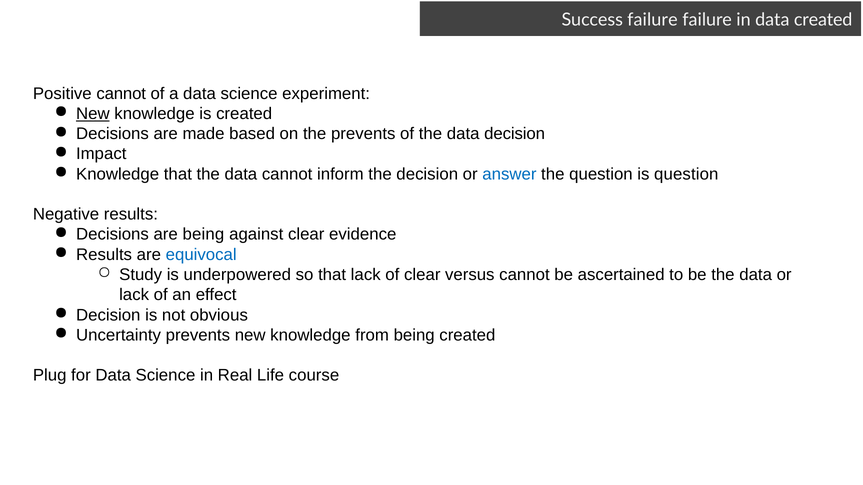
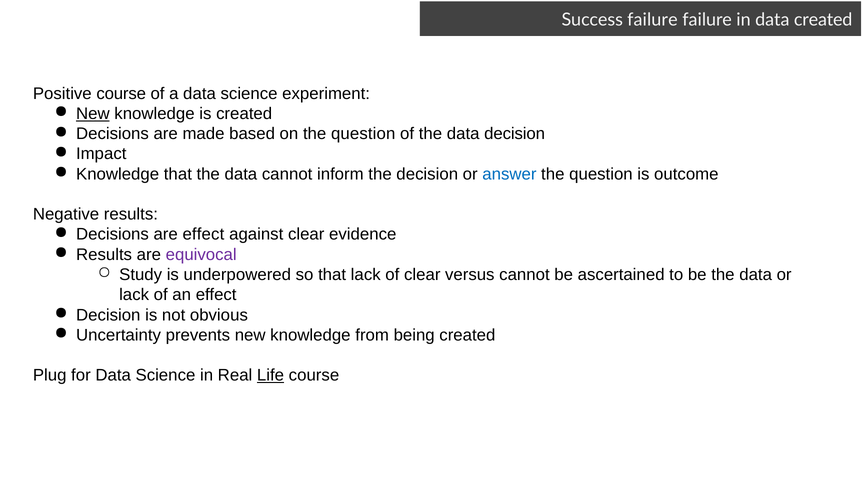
Positive cannot: cannot -> course (121, 94)
on the prevents: prevents -> question (363, 134)
is question: question -> outcome (686, 174)
are being: being -> effect (203, 235)
equivocal colour: blue -> purple (201, 255)
Life underline: none -> present (271, 376)
